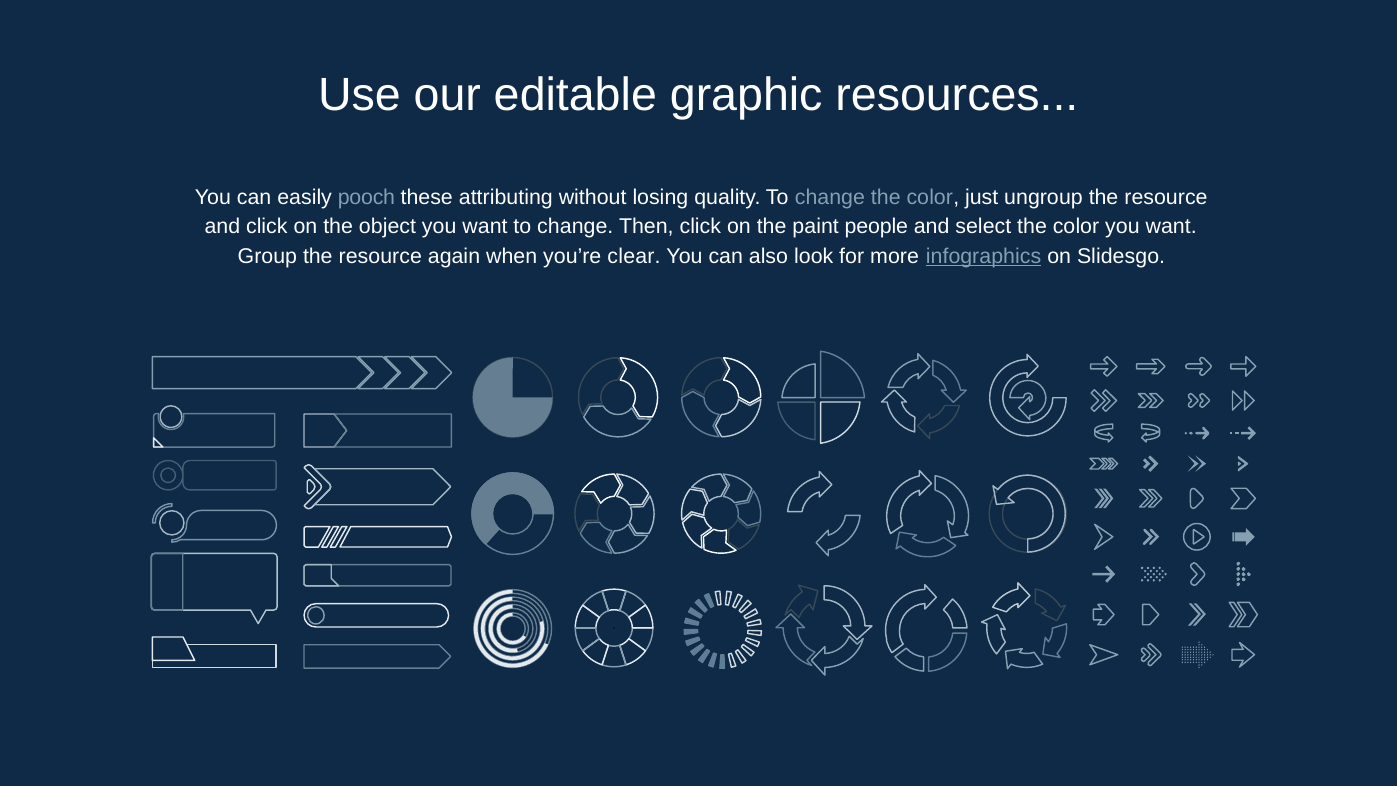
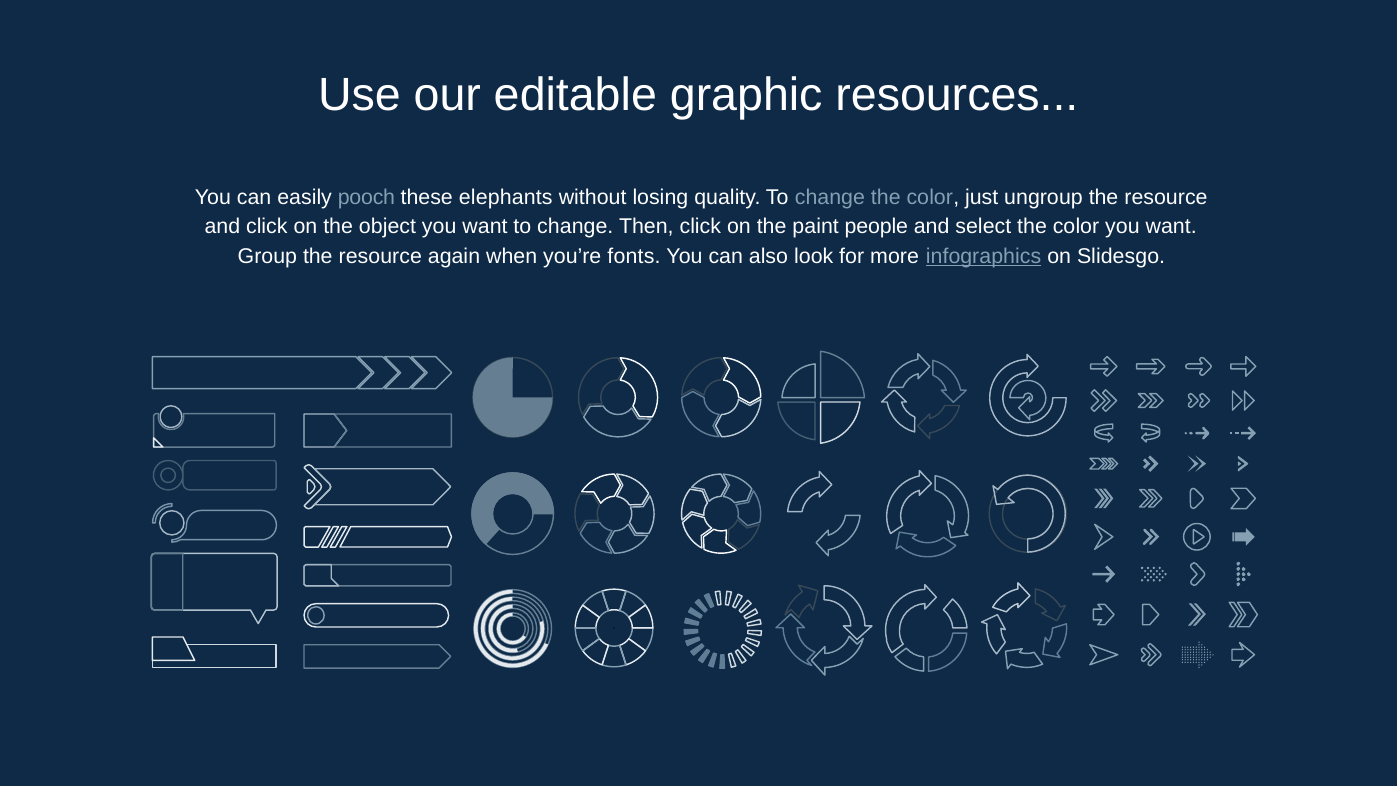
attributing: attributing -> elephants (506, 197)
clear: clear -> fonts (634, 256)
